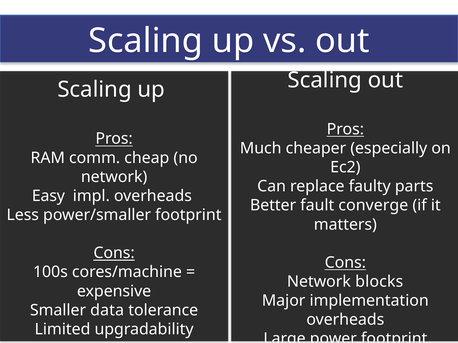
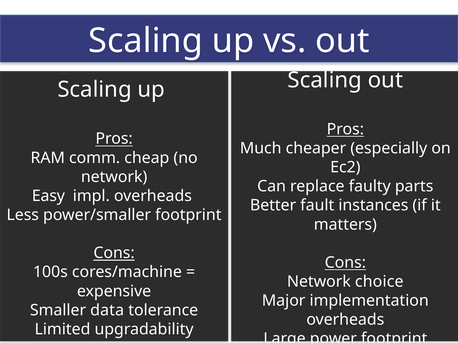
converge: converge -> instances (373, 206)
blocks: blocks -> choice (379, 282)
